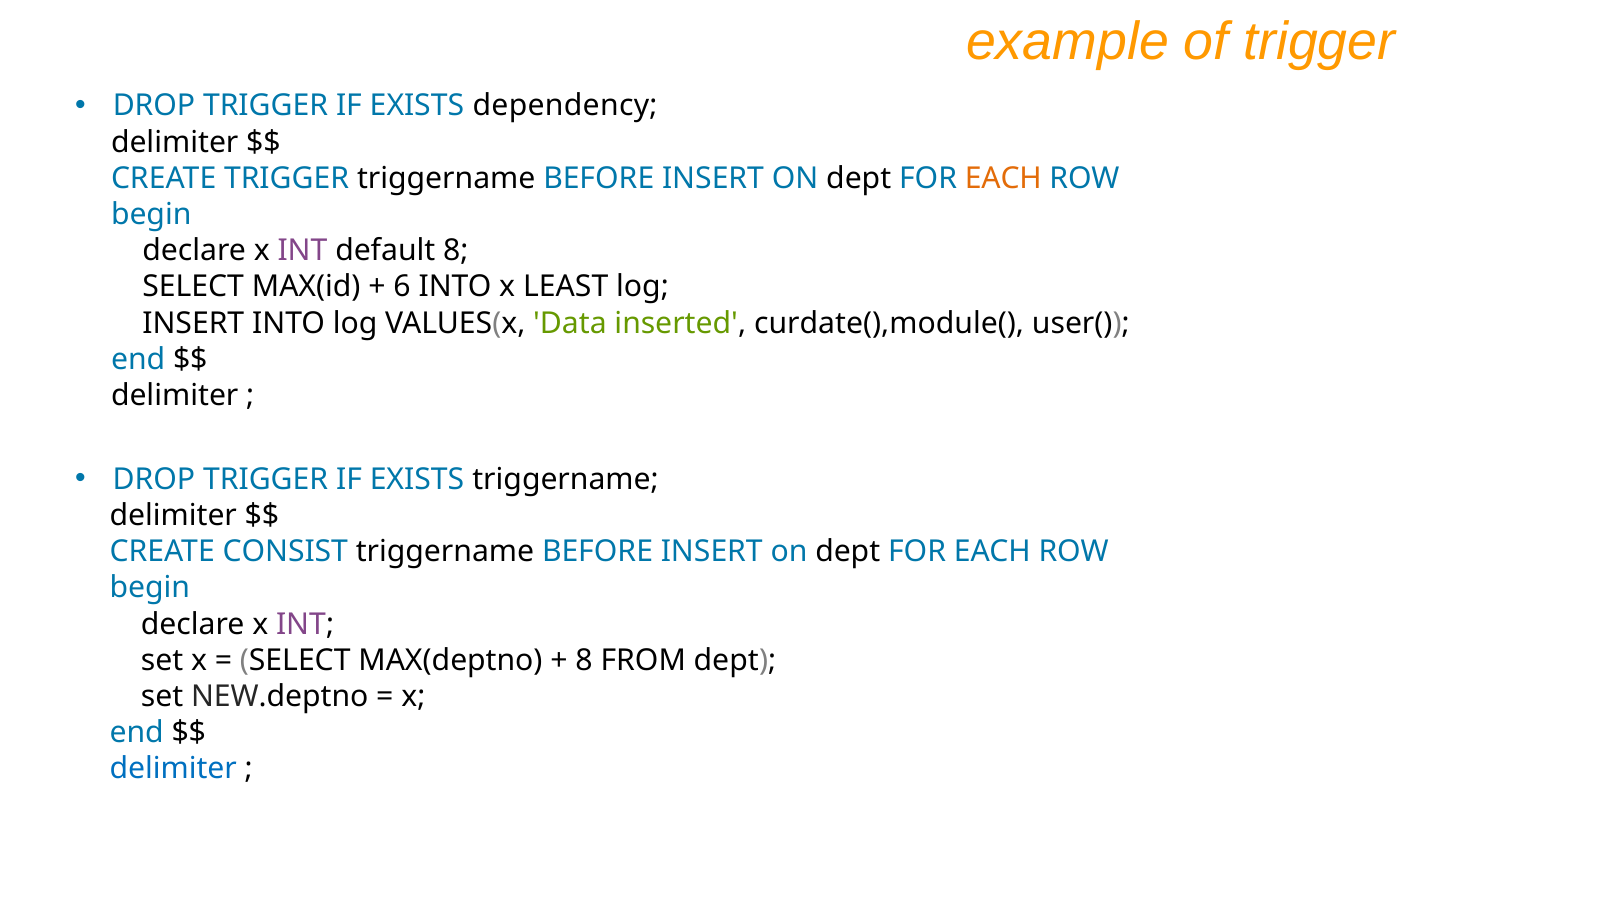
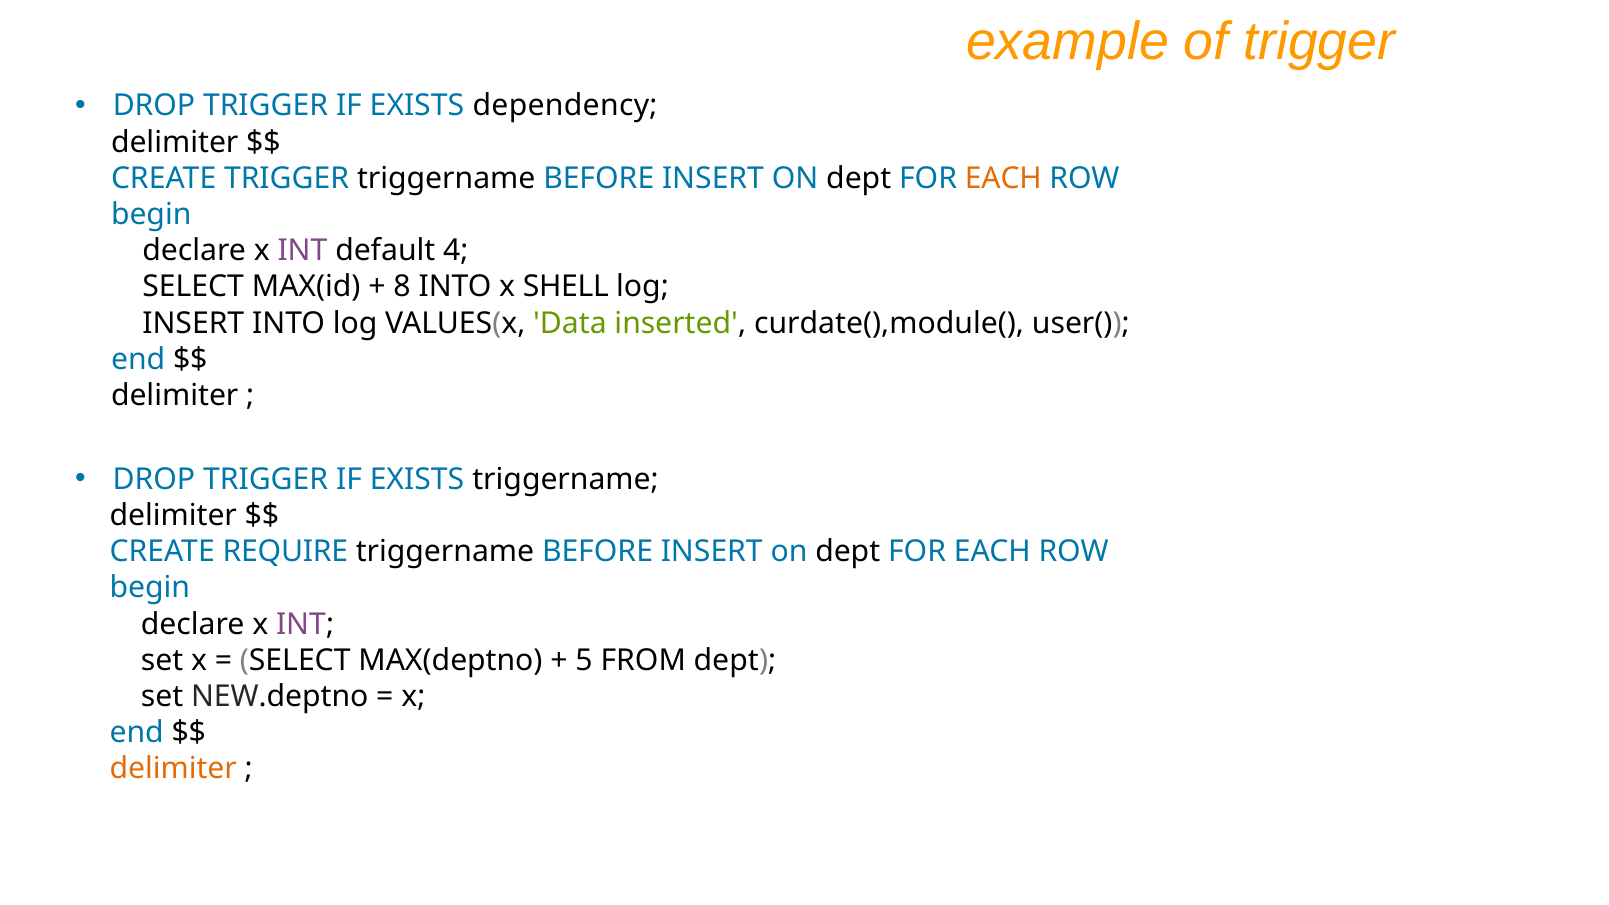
default 8: 8 -> 4 (456, 251)
6: 6 -> 8 (402, 287)
LEAST: LEAST -> SHELL (566, 287)
CONSIST: CONSIST -> REQUIRE (285, 552)
8: 8 -> 5 (584, 660)
delimiter colour: blue -> orange (173, 769)
